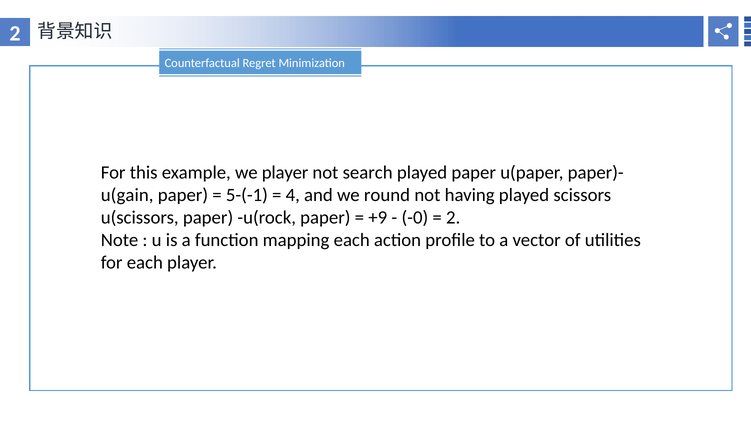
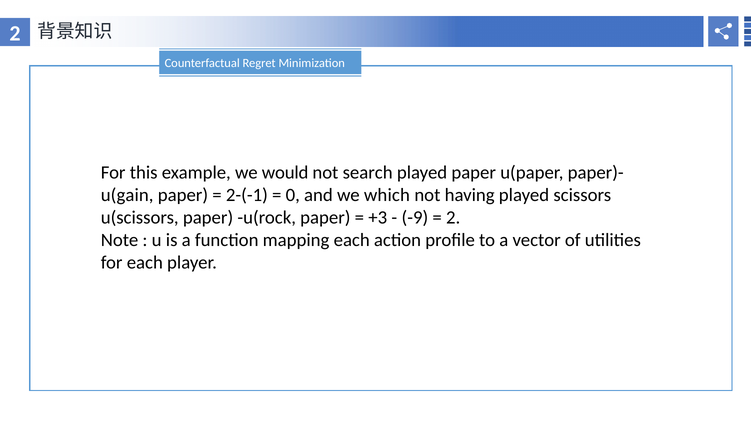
we player: player -> would (285, 173)
5-(-1: 5-(-1 -> 2-(-1 (247, 195)
4: 4 -> 0 (293, 195)
round: round -> which (387, 195)
+9: +9 -> +3 (378, 218)
-0: -0 -> -9 (415, 218)
